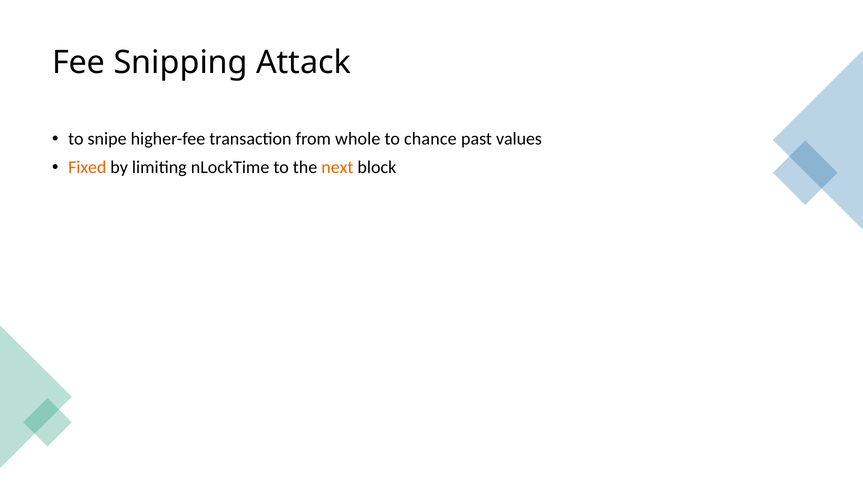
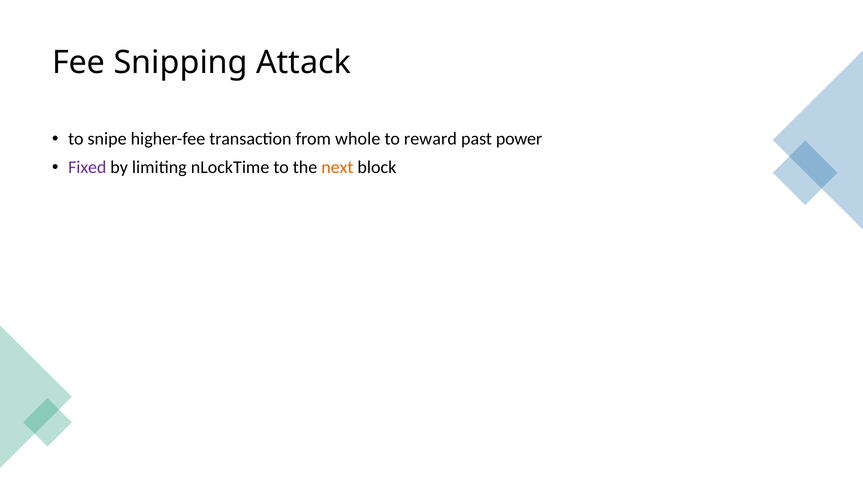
chance: chance -> reward (430, 139)
values: values -> power (519, 139)
Fixed colour: orange -> purple (87, 168)
